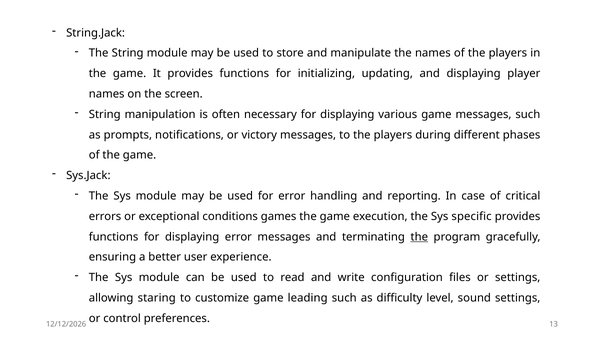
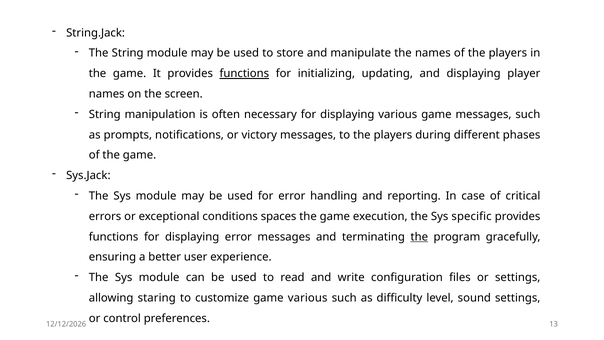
functions underline: none -> present (244, 74)
games: games -> spaces (279, 216)
game leading: leading -> various (308, 298)
